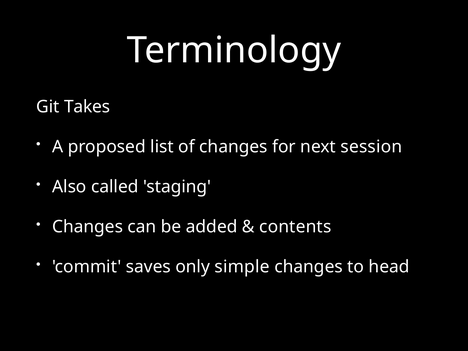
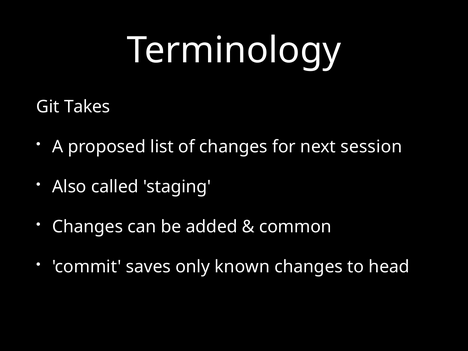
contents: contents -> common (295, 227)
simple: simple -> known (242, 267)
